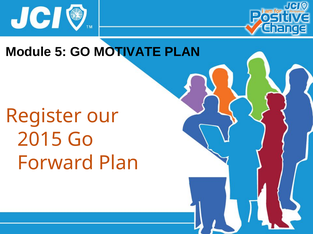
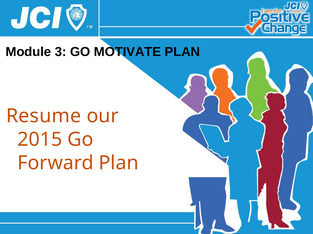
5: 5 -> 3 (61, 52)
Register: Register -> Resume (44, 116)
